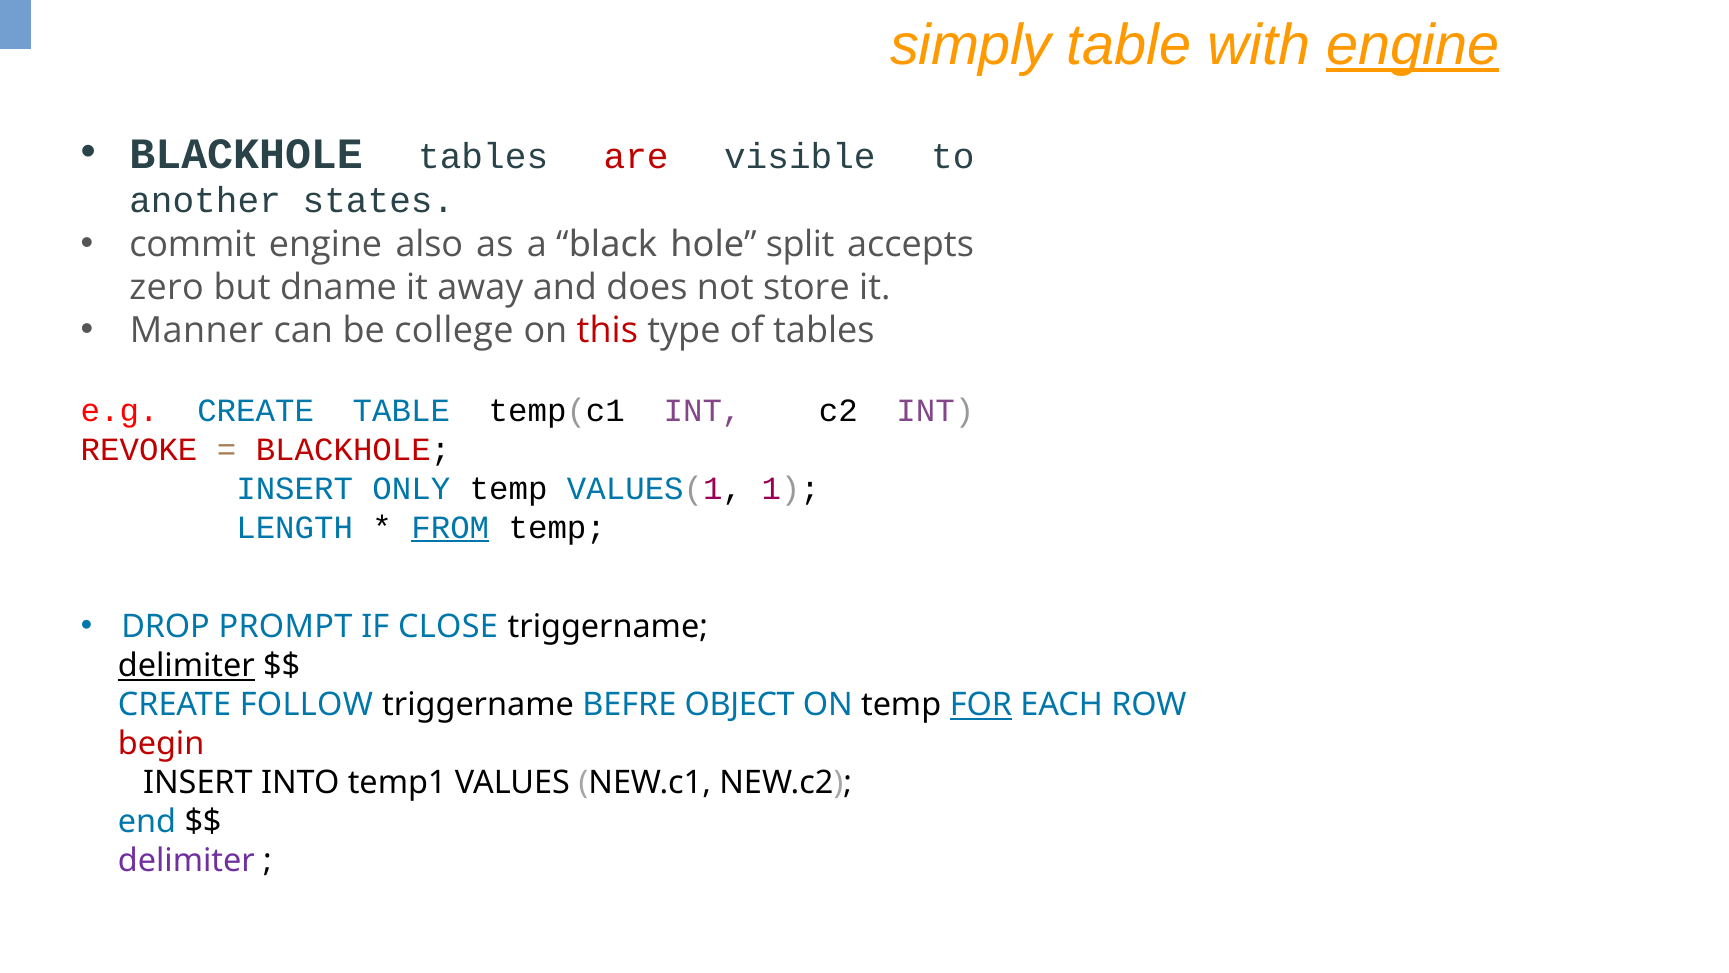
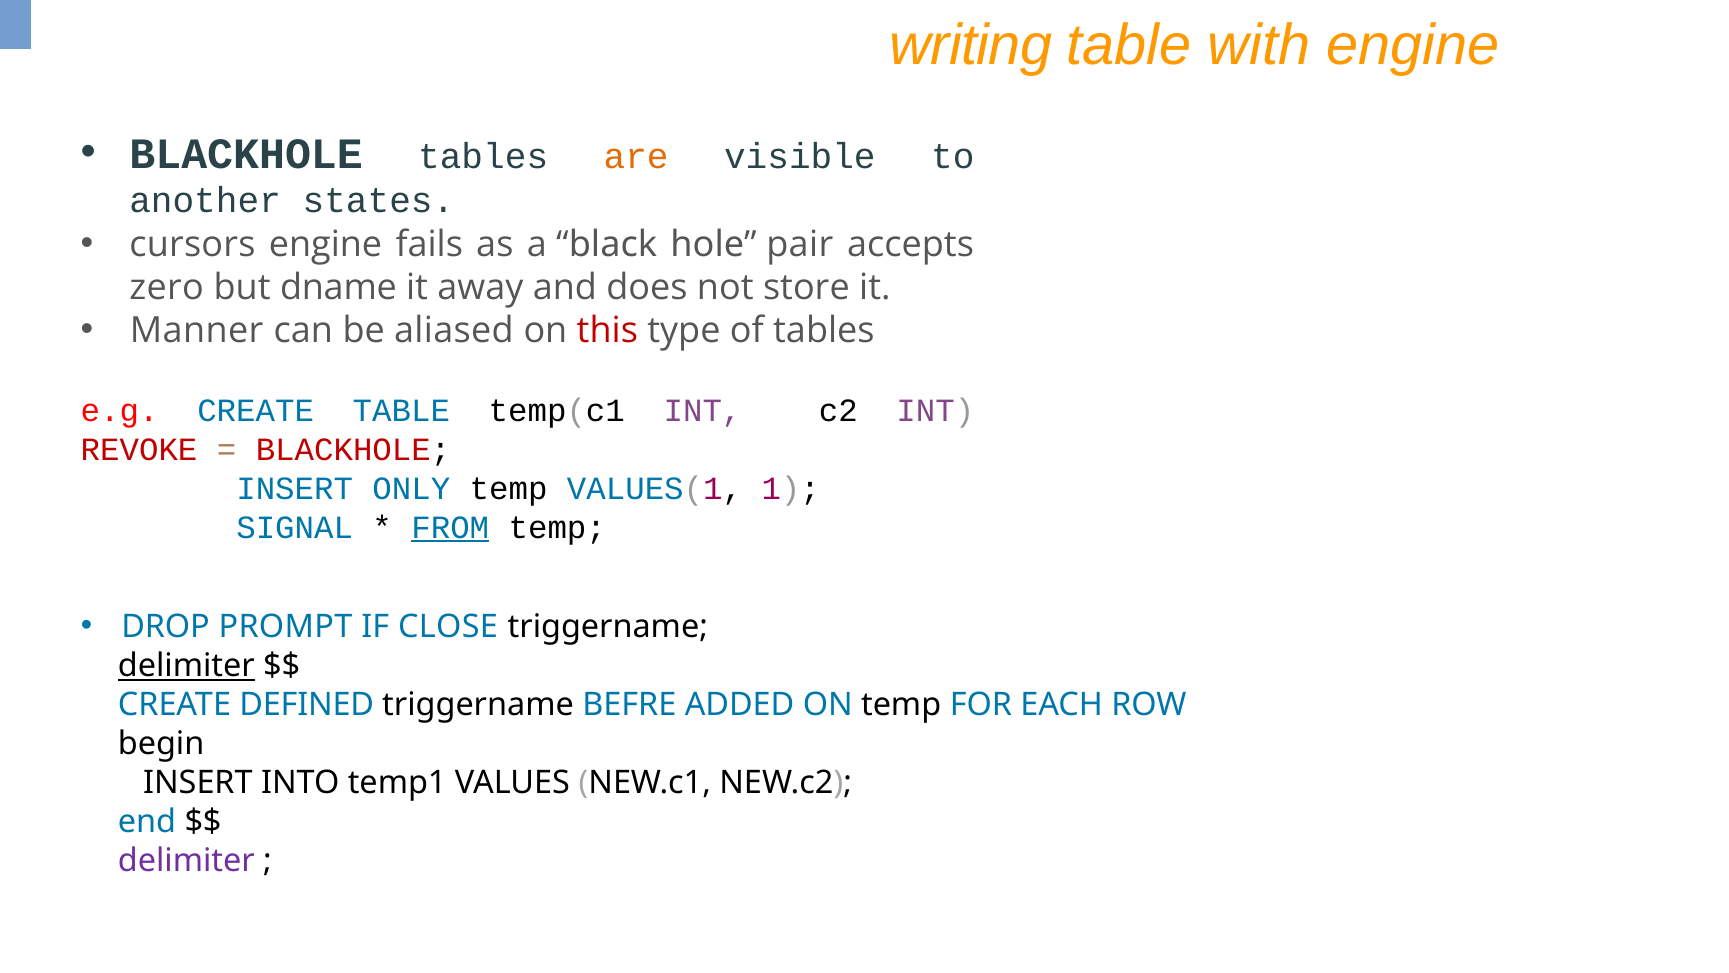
simply: simply -> writing (971, 45)
engine underline: present -> none (1413, 45)
are colour: red -> orange (636, 156)
commit: commit -> cursors (192, 244)
also: also -> fails (429, 244)
split: split -> pair (800, 244)
college: college -> aliased (454, 331)
LENGTH: LENGTH -> SIGNAL (295, 527)
FOLLOW: FOLLOW -> DEFINED (307, 704)
OBJECT: OBJECT -> ADDED (740, 704)
FOR underline: present -> none (981, 704)
begin colour: red -> black (161, 743)
